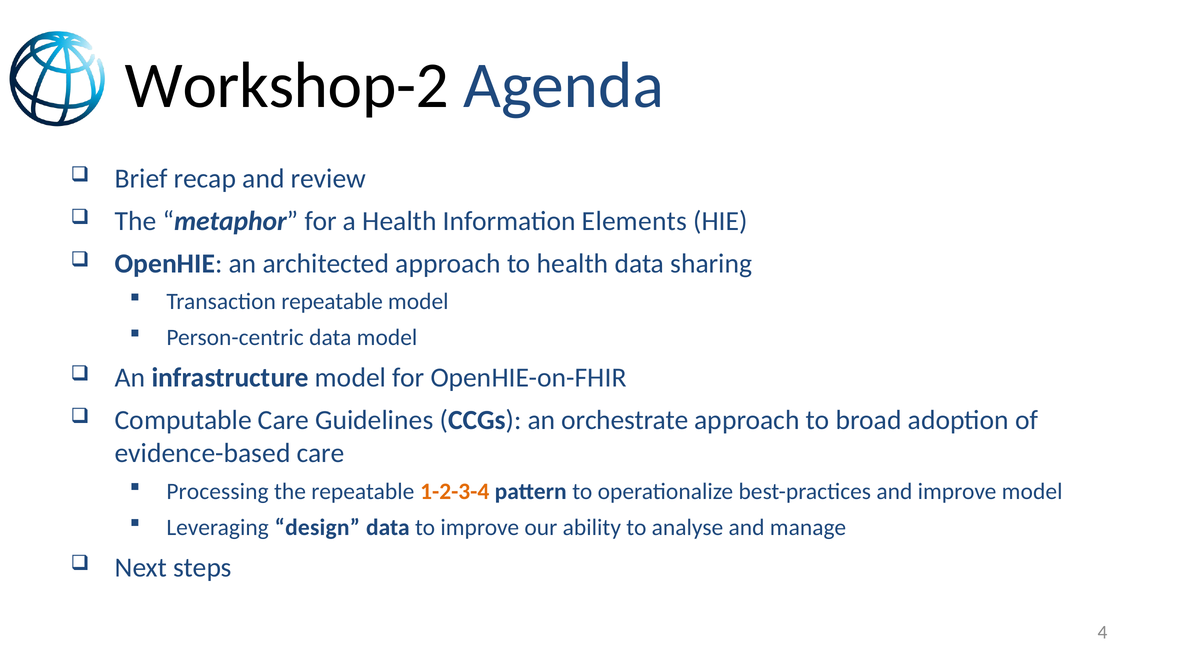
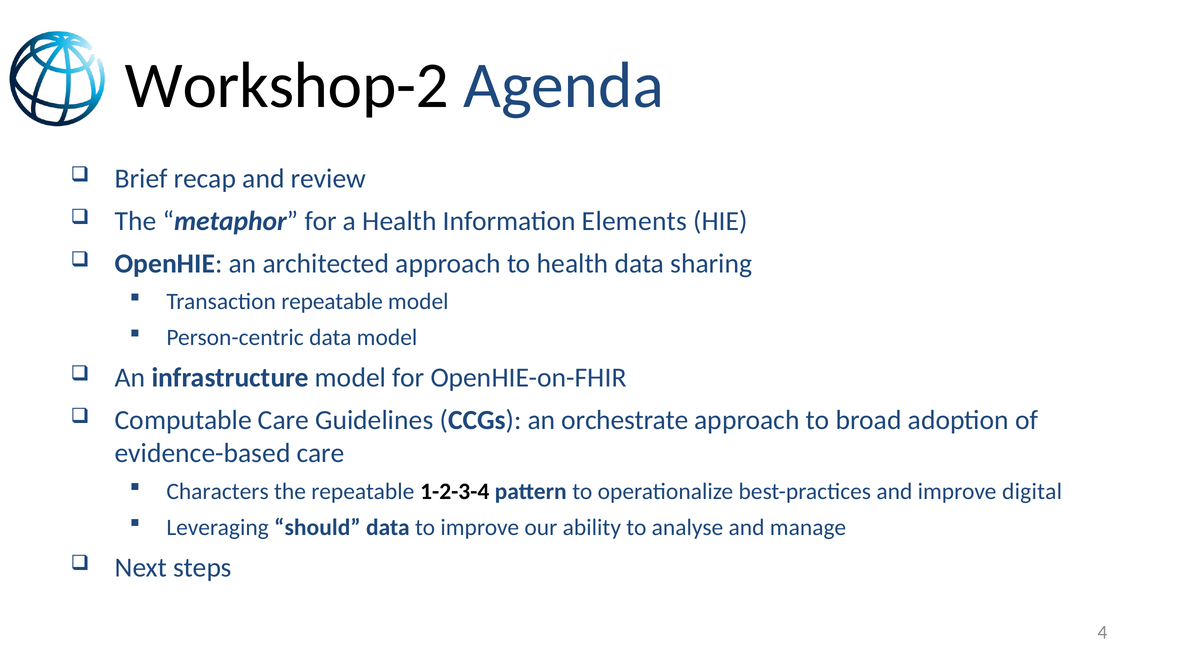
Processing: Processing -> Characters (218, 492)
1-2-3-4 colour: orange -> black (455, 492)
improve model: model -> digital (1032, 492)
design: design -> should (317, 528)
